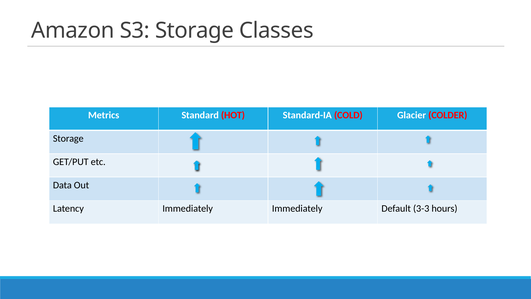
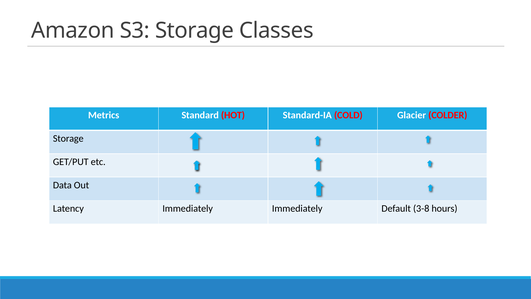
3-3: 3-3 -> 3-8 (421, 208)
